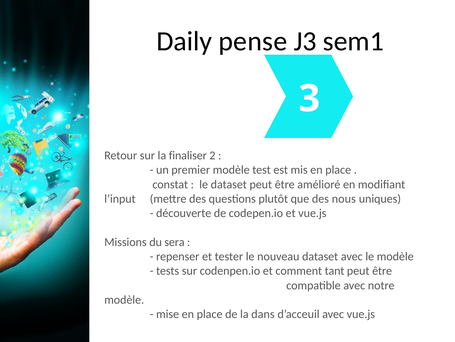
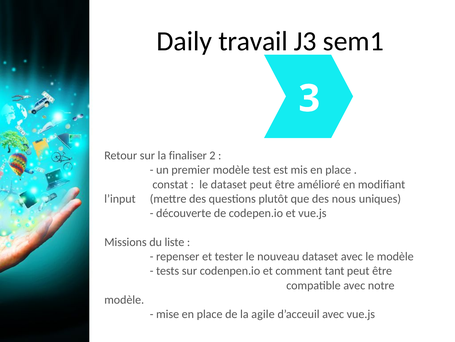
pense: pense -> travail (253, 41)
sera: sera -> liste (174, 242)
dans: dans -> agile (263, 314)
